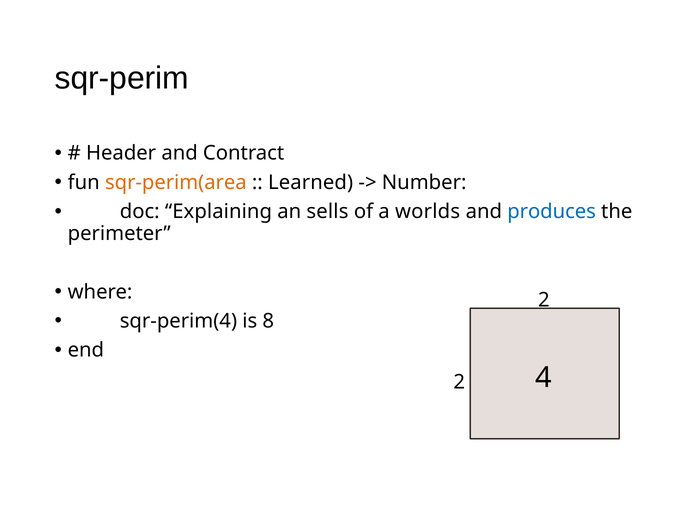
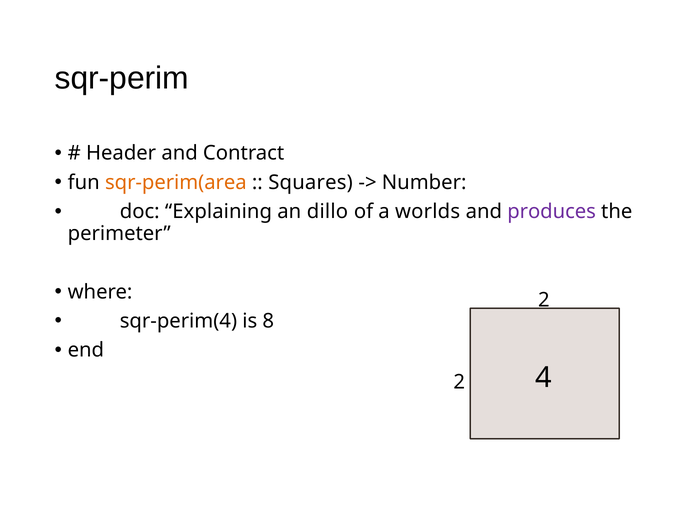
Learned: Learned -> Squares (311, 182)
sells: sells -> dillo (327, 211)
produces colour: blue -> purple (552, 211)
